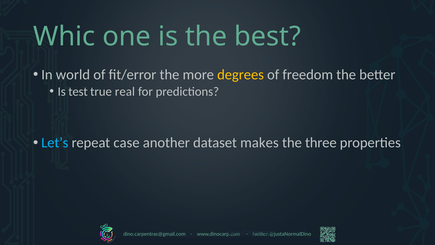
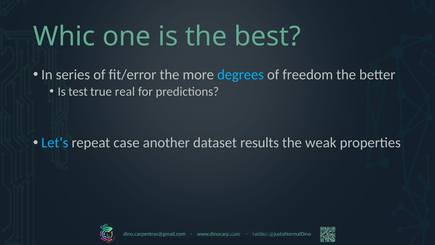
world: world -> series (73, 75)
degrees colour: yellow -> light blue (241, 75)
makes: makes -> results (260, 143)
three: three -> weak (321, 143)
